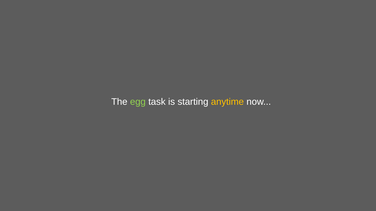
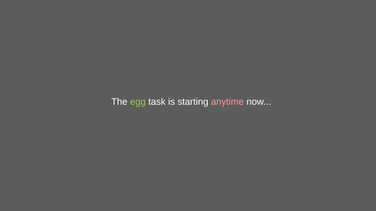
anytime colour: yellow -> pink (227, 102)
